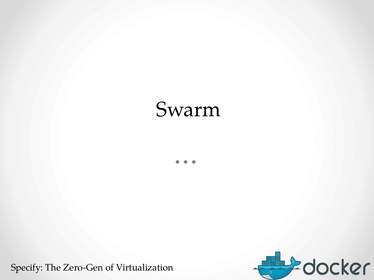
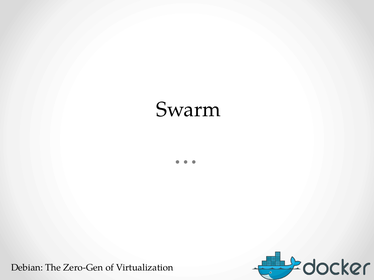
Specify: Specify -> Debian (27, 268)
